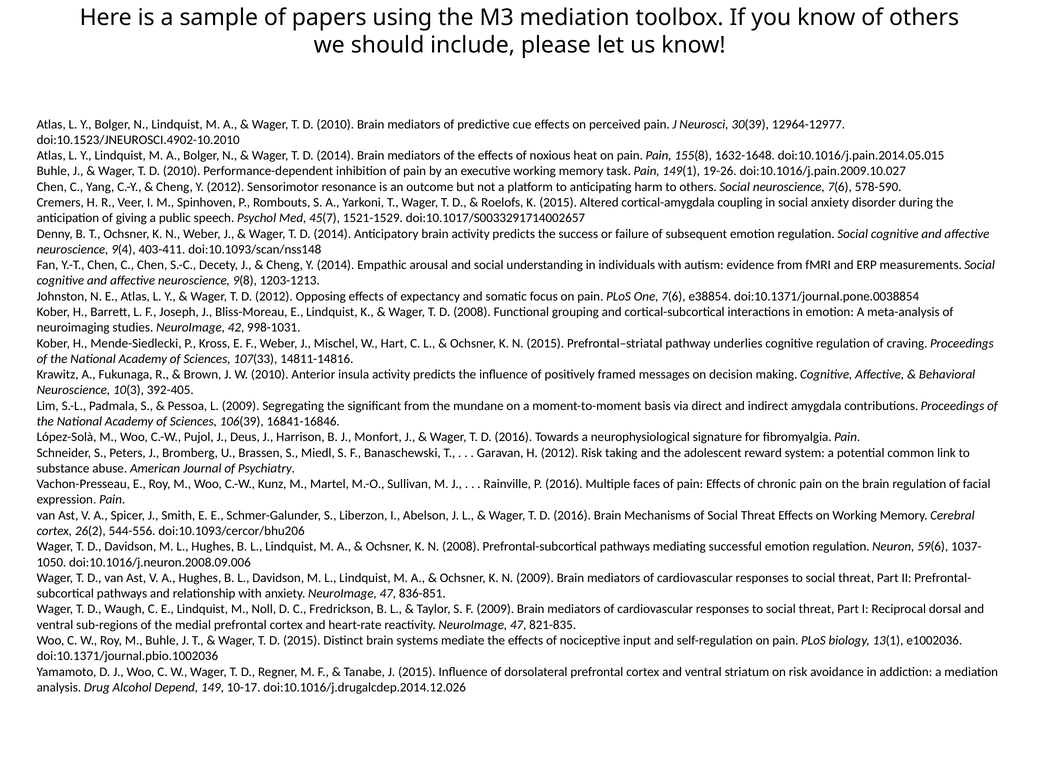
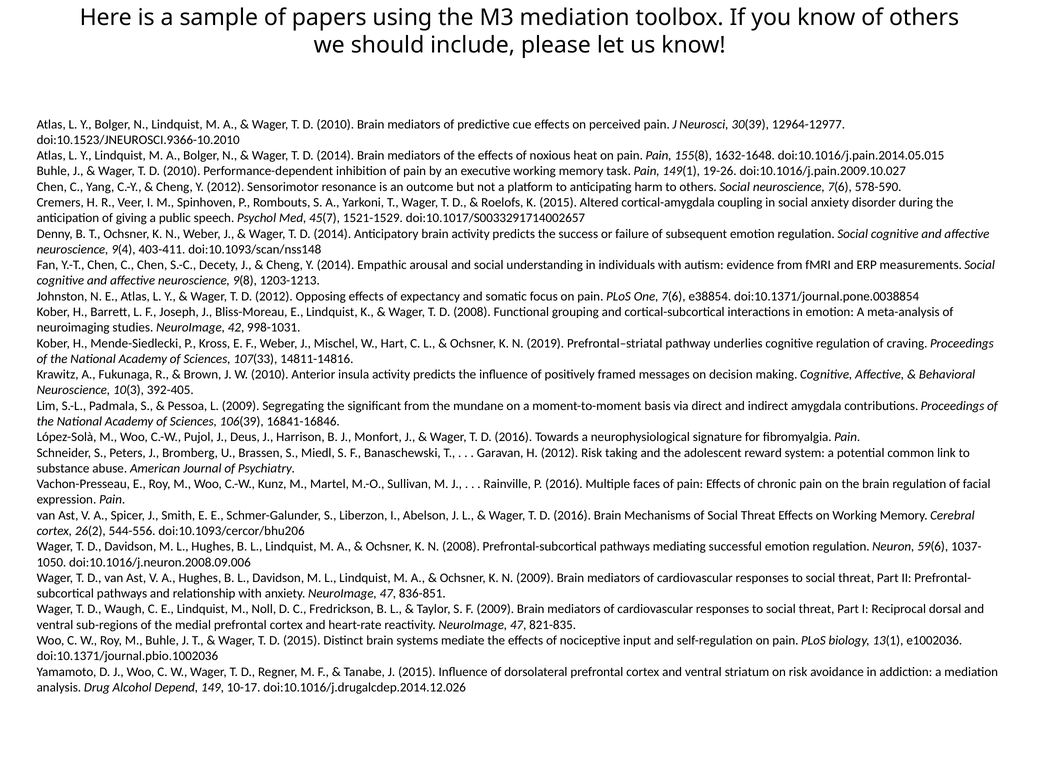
doi:10.1523/JNEUROSCI.4902-10.2010: doi:10.1523/JNEUROSCI.4902-10.2010 -> doi:10.1523/JNEUROSCI.9366-10.2010 (138, 140)
N 2015: 2015 -> 2019 (545, 343)
